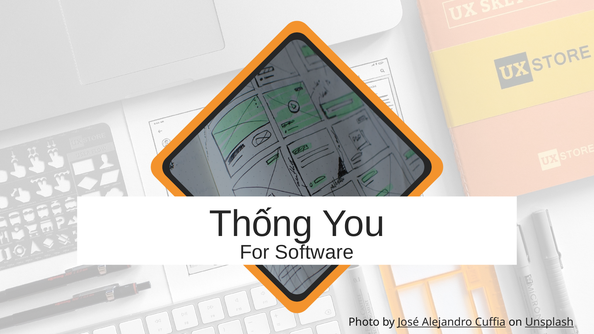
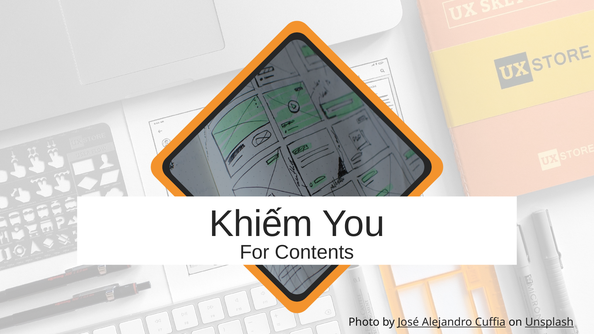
Thống: Thống -> Khiếm (261, 224)
Software: Software -> Contents (315, 252)
